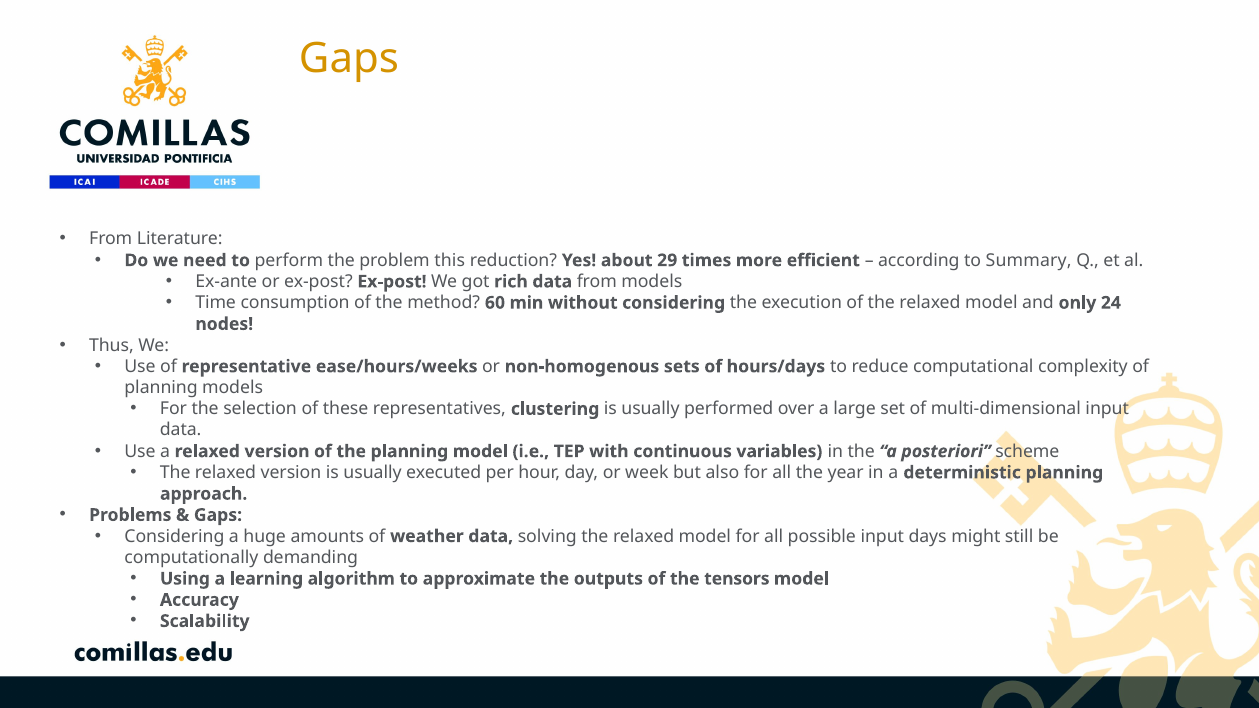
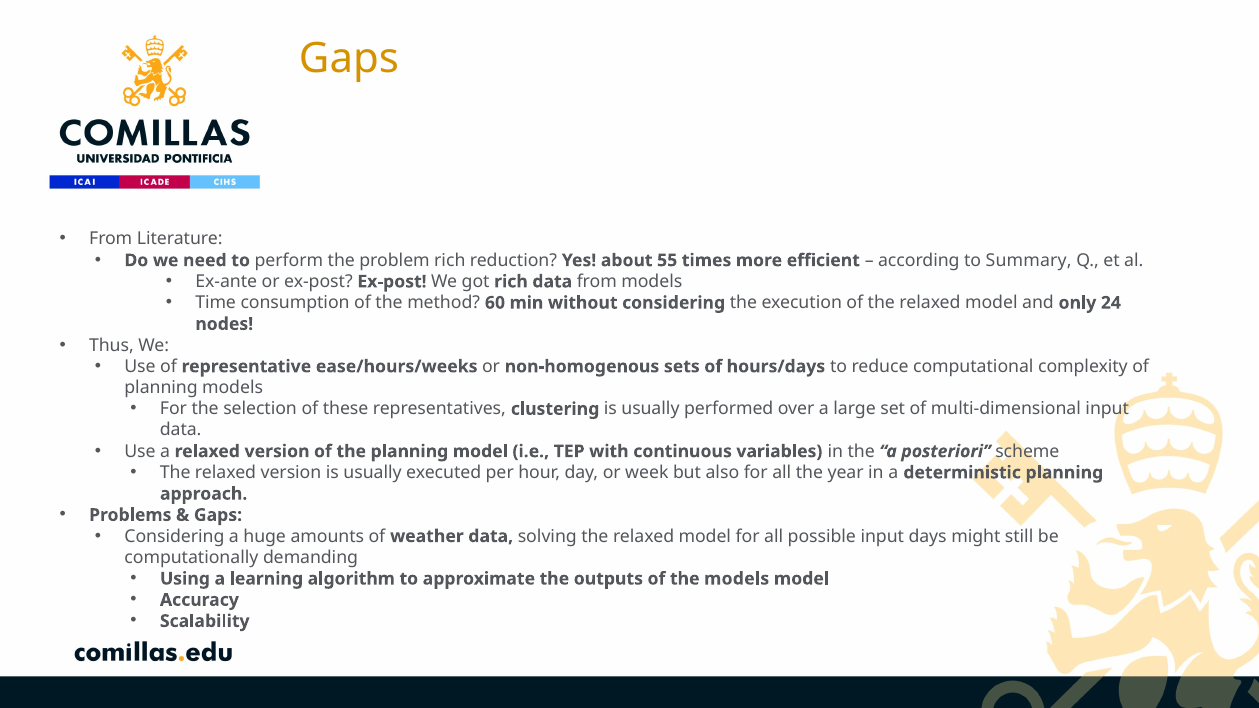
problem this: this -> rich (450, 260)
29: 29 -> 55 (667, 260)
the tensors: tensors -> models (737, 579)
